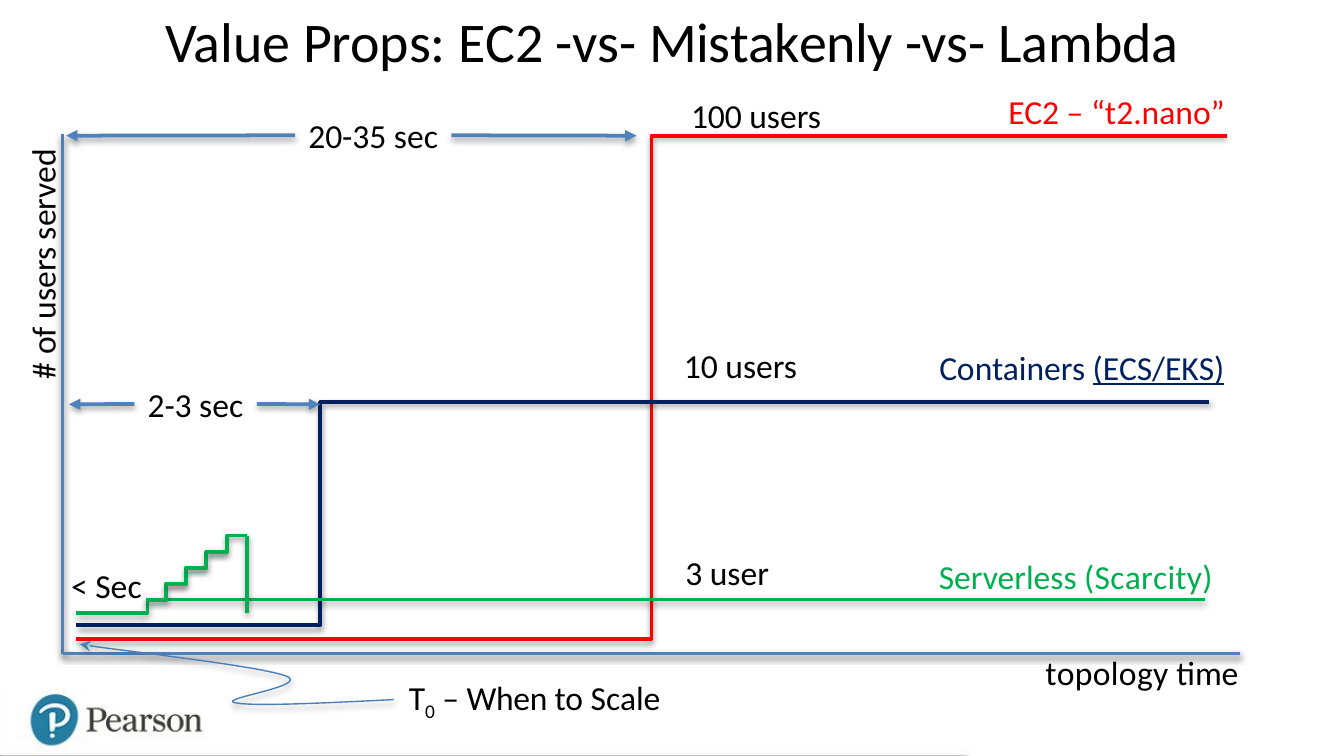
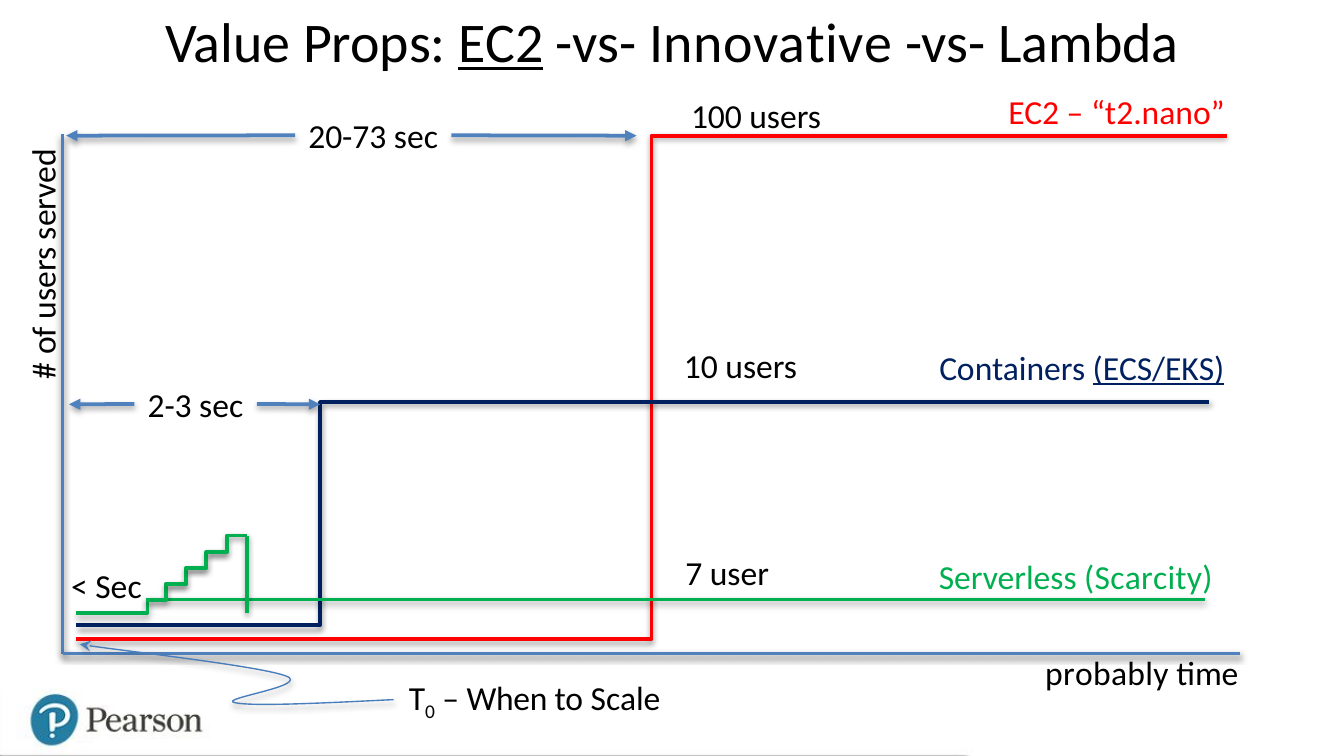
EC2 underline: none -> present (501, 44)
Mistakenly: Mistakenly -> Innovative (771, 44)
20-35: 20-35 -> 20-73 (347, 138)
3: 3 -> 7 (694, 574)
topology: topology -> probably (1107, 673)
